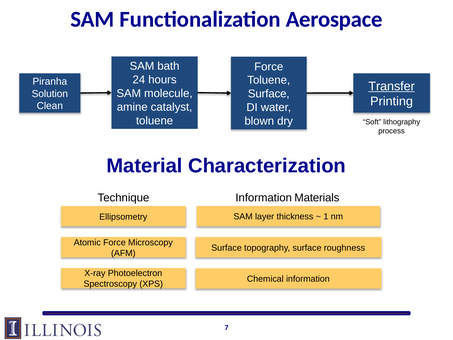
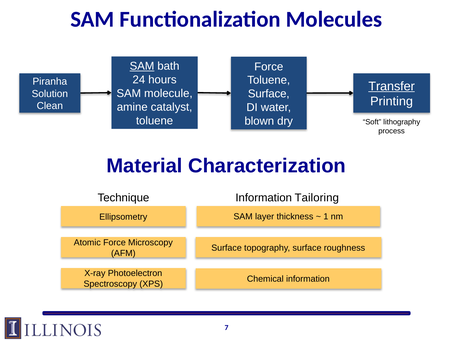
Aerospace: Aerospace -> Molecules (334, 19)
SAM underline: none -> present (142, 66)
Materials: Materials -> Tailoring (317, 198)
